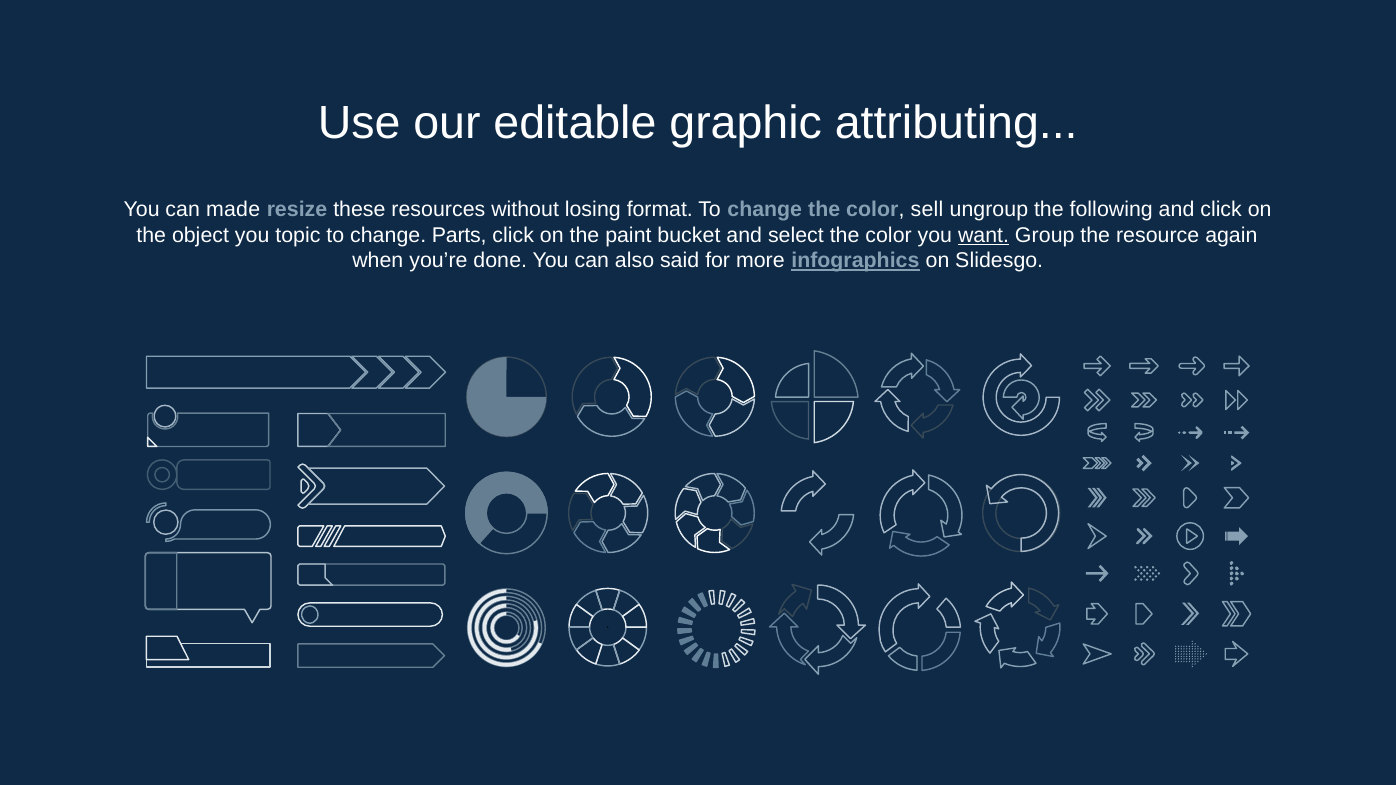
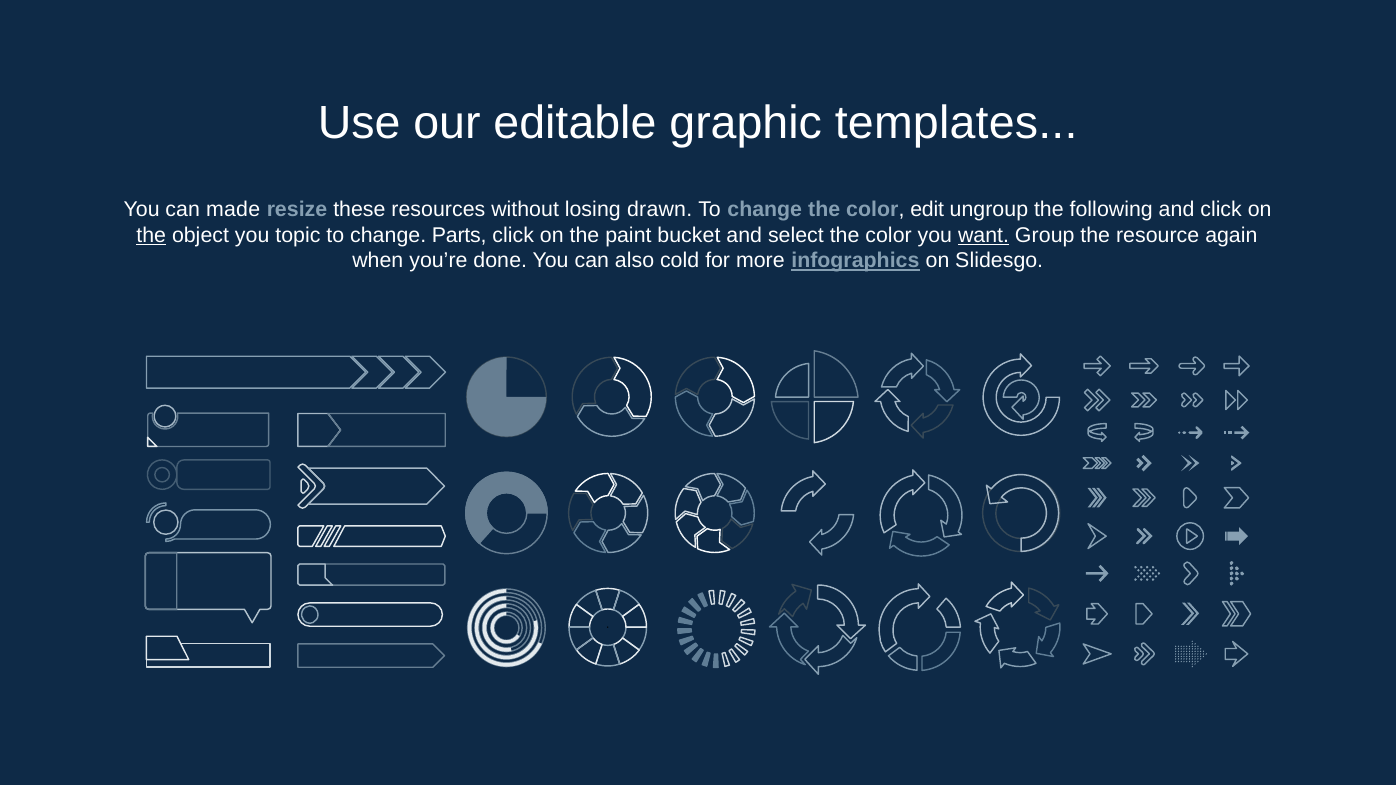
attributing: attributing -> templates (956, 123)
format: format -> drawn (660, 210)
sell: sell -> edit (927, 210)
the underline: none -> present (151, 235)
said: said -> cold (680, 261)
